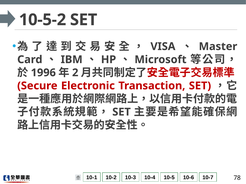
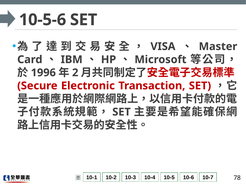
10-5-2: 10-5-2 -> 10-5-6 (43, 20)
